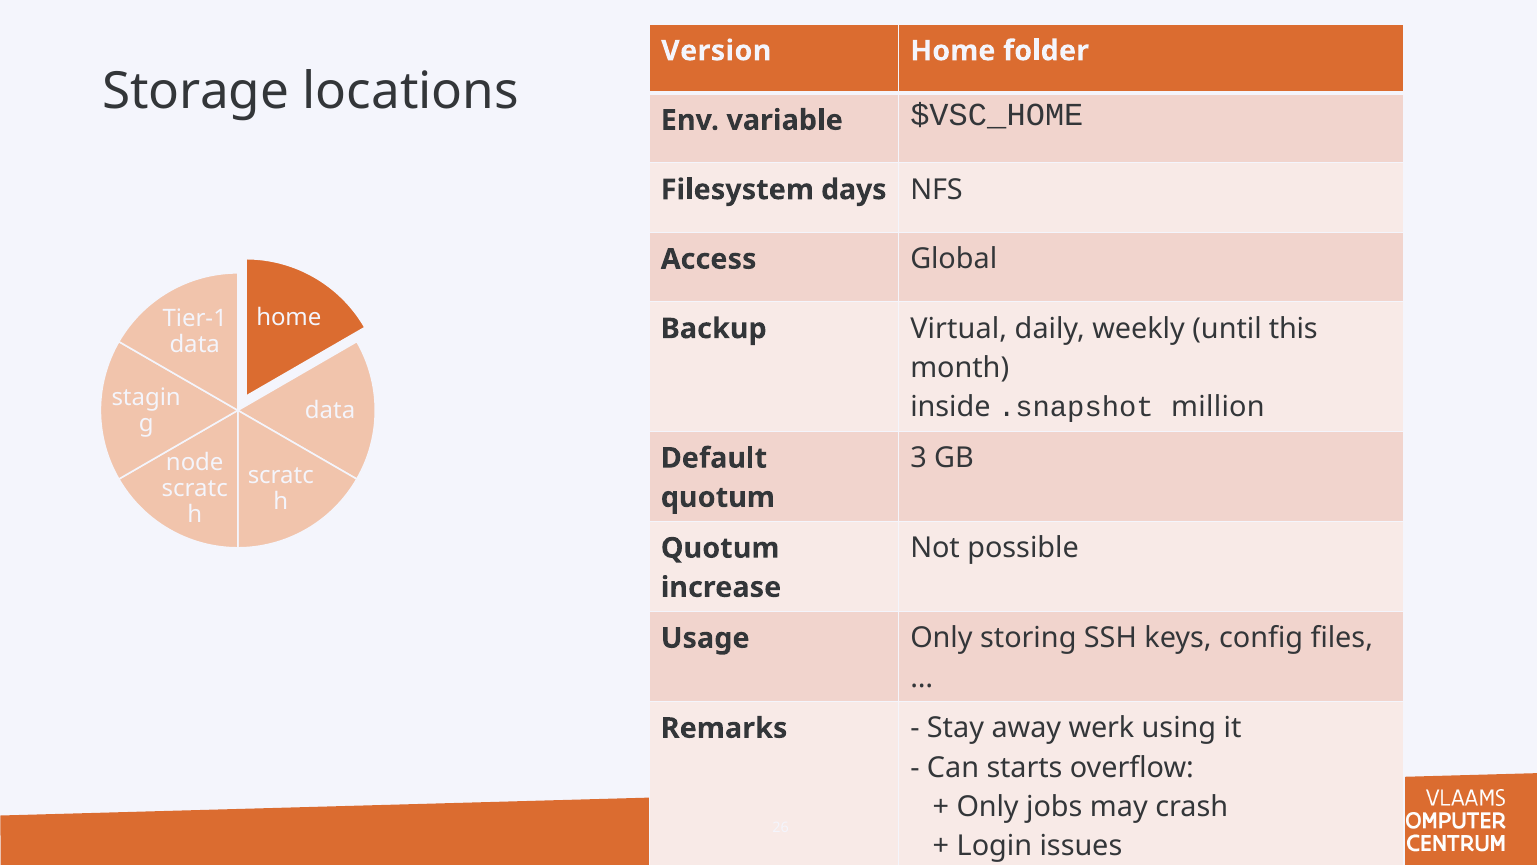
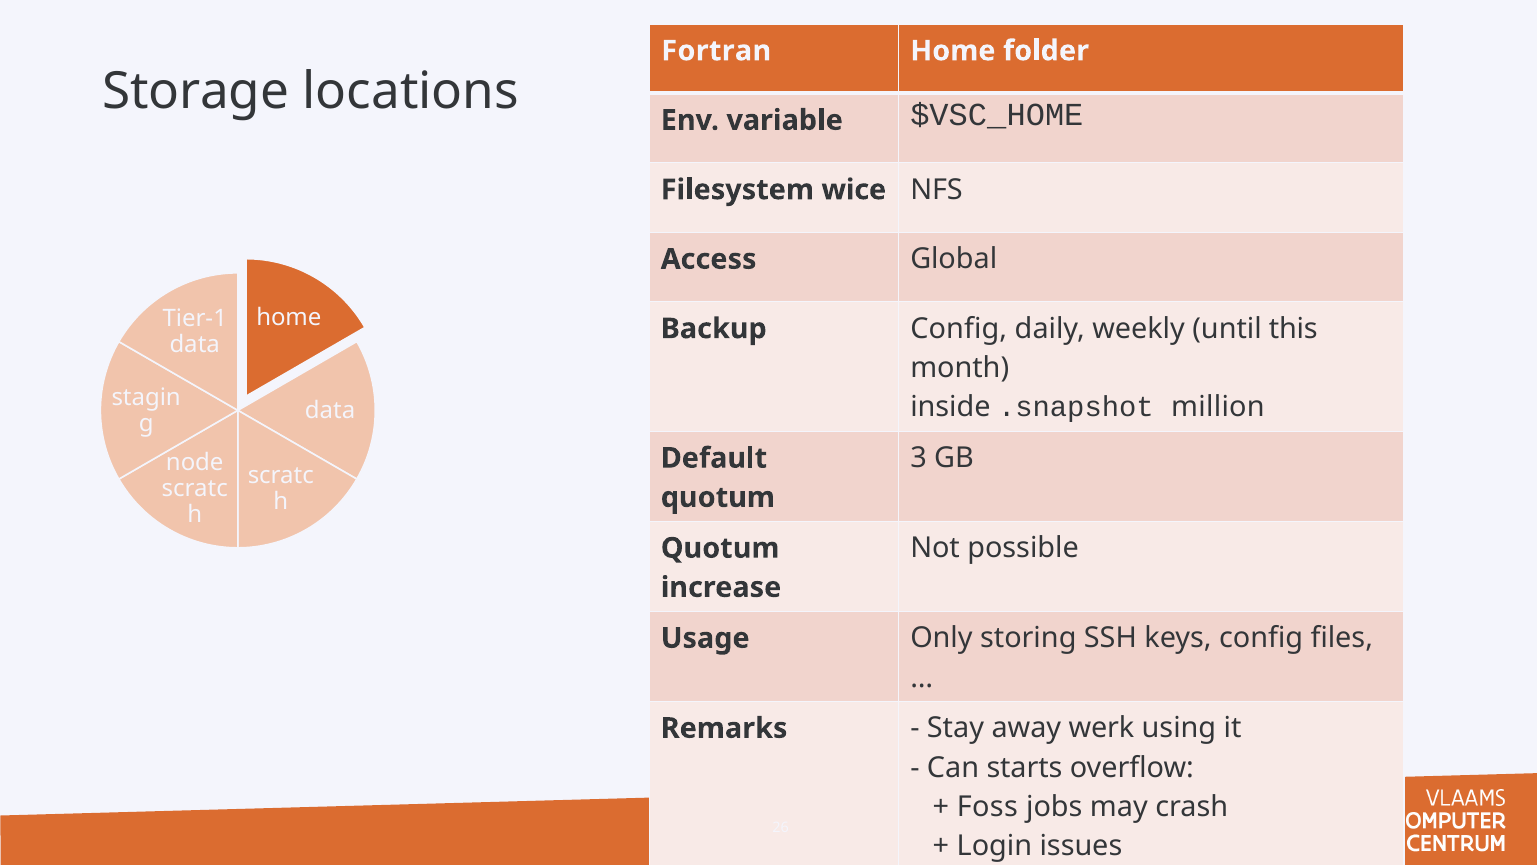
Version: Version -> Fortran (716, 51)
days: days -> wice (854, 190)
Backup Virtual: Virtual -> Config (959, 329)
Only: Only -> Foss (987, 806)
